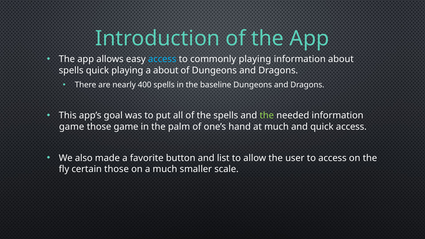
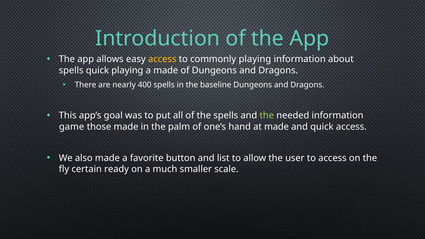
access colour: light blue -> yellow (162, 59)
a about: about -> made (166, 70)
those game: game -> made (126, 127)
at much: much -> made (277, 127)
certain those: those -> ready (117, 169)
